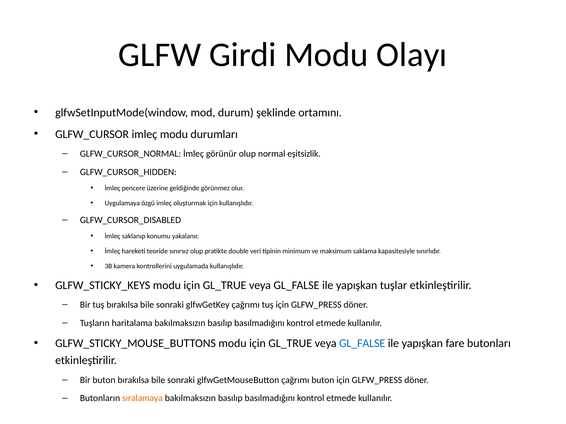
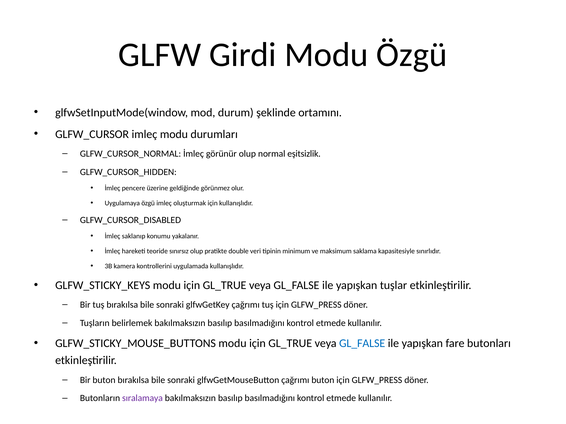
Modu Olayı: Olayı -> Özgü (412, 55)
haritalama: haritalama -> belirlemek (132, 323)
sıralamaya colour: orange -> purple (142, 399)
